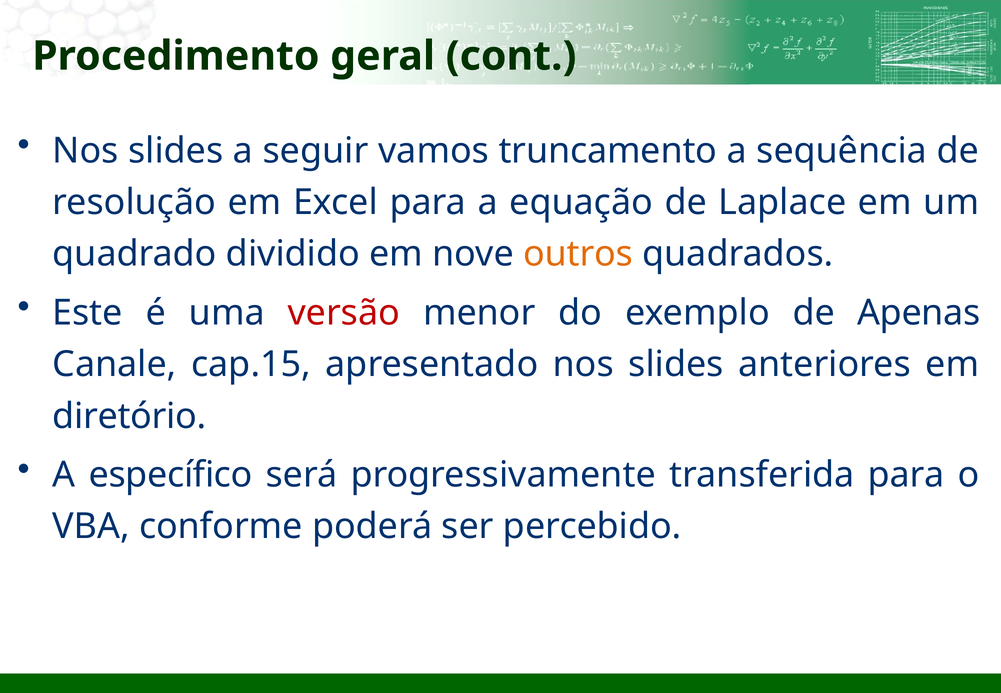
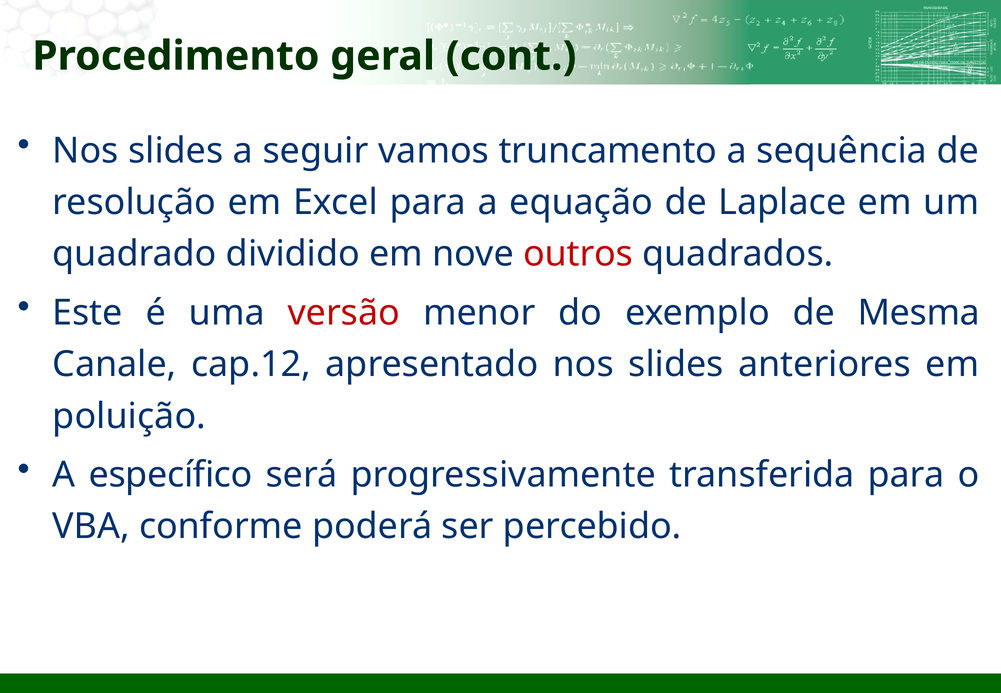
outros colour: orange -> red (578, 254)
Apenas: Apenas -> Mesma (919, 313)
cap.15: cap.15 -> cap.12 (251, 365)
diretório: diretório -> poluição (129, 416)
